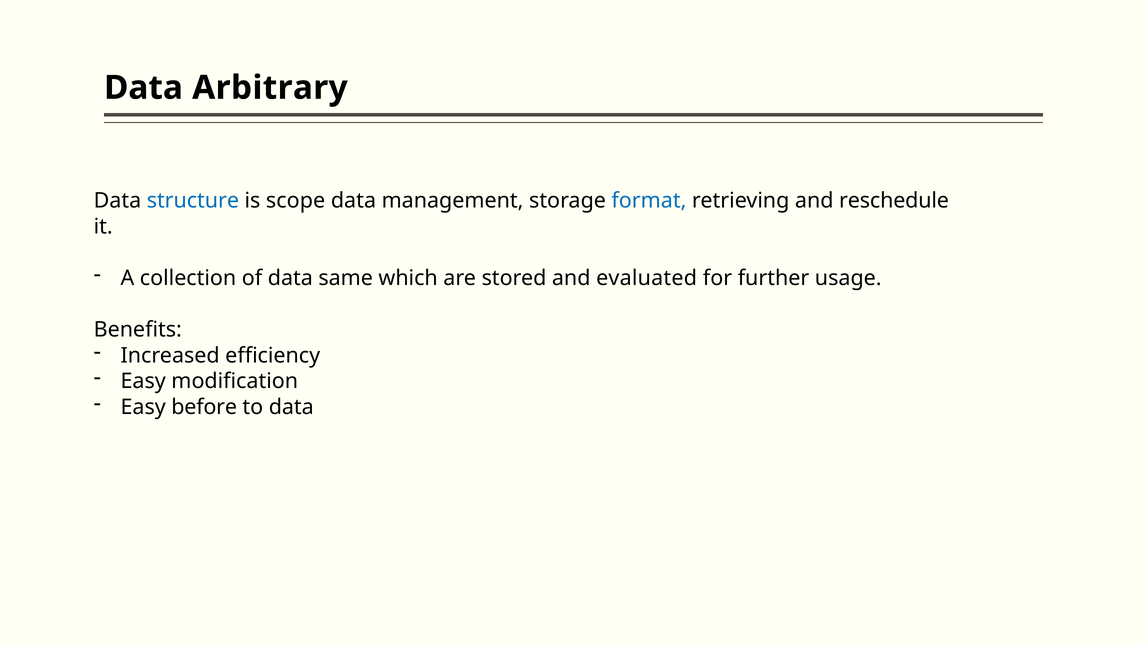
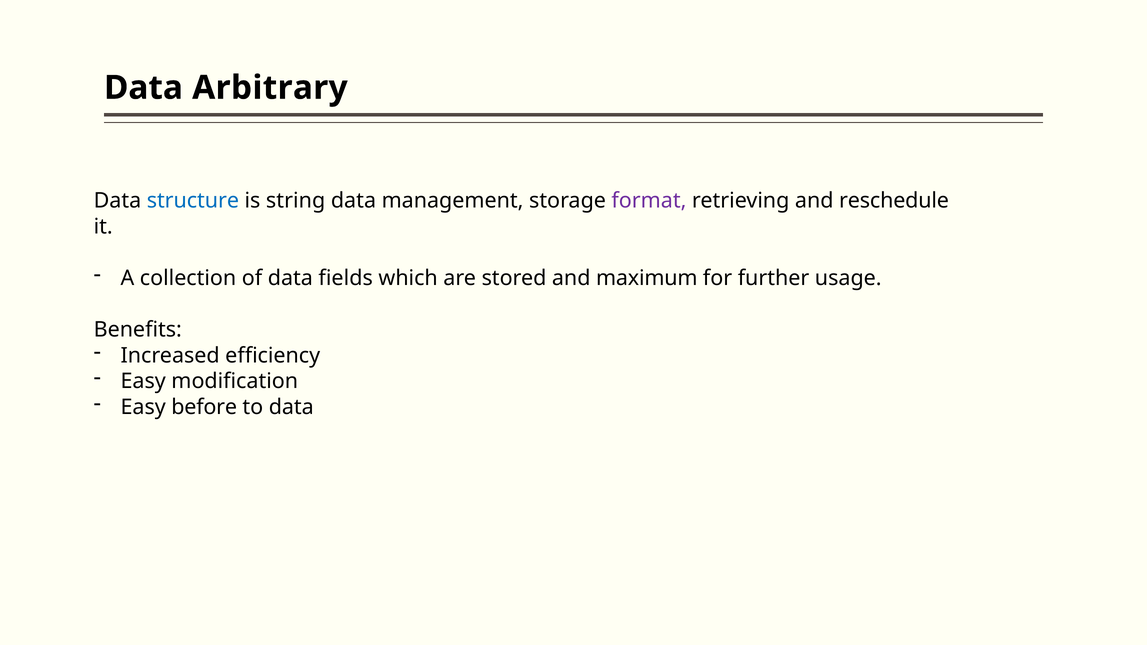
scope: scope -> string (296, 201)
format colour: blue -> purple (649, 201)
same: same -> fields (346, 278)
evaluated: evaluated -> maximum (647, 278)
